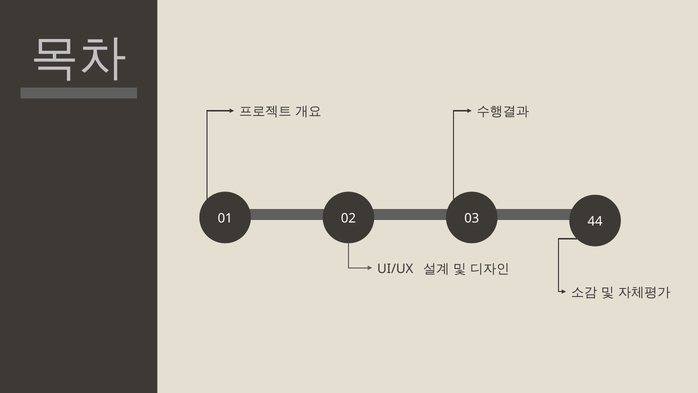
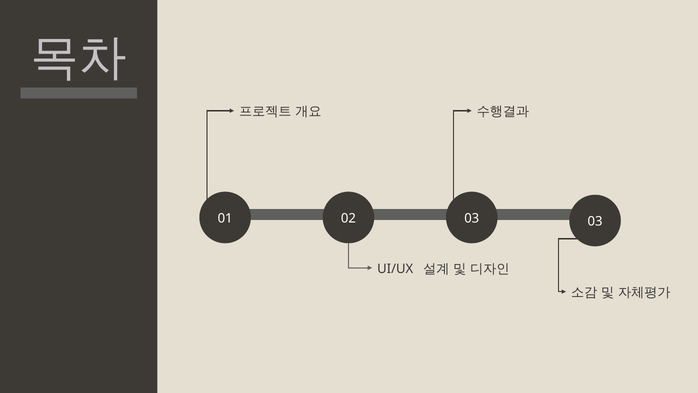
01 44: 44 -> 03 (595, 221)
